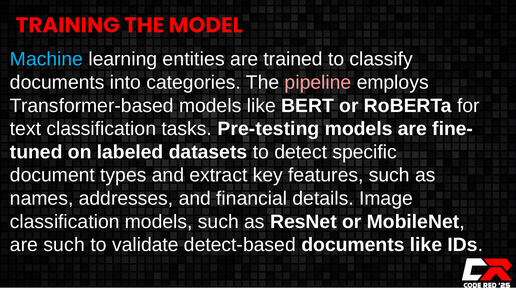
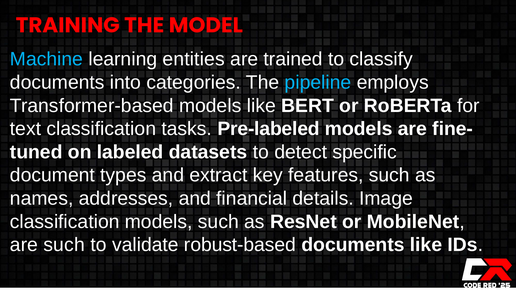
pipeline colour: pink -> light blue (318, 82)
Pre-testing: Pre-testing -> Pre-labeled (269, 129)
detect-based: detect-based -> robust-based (240, 245)
